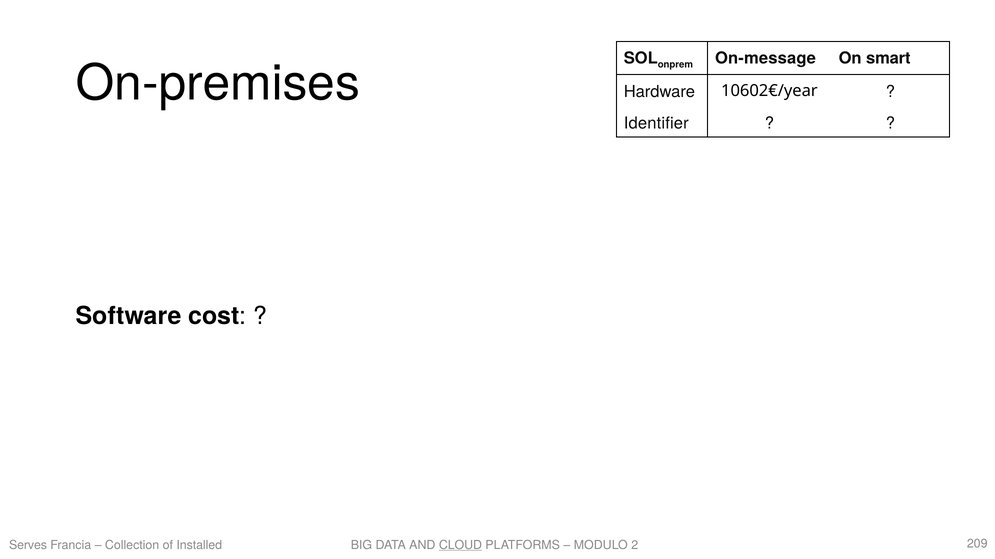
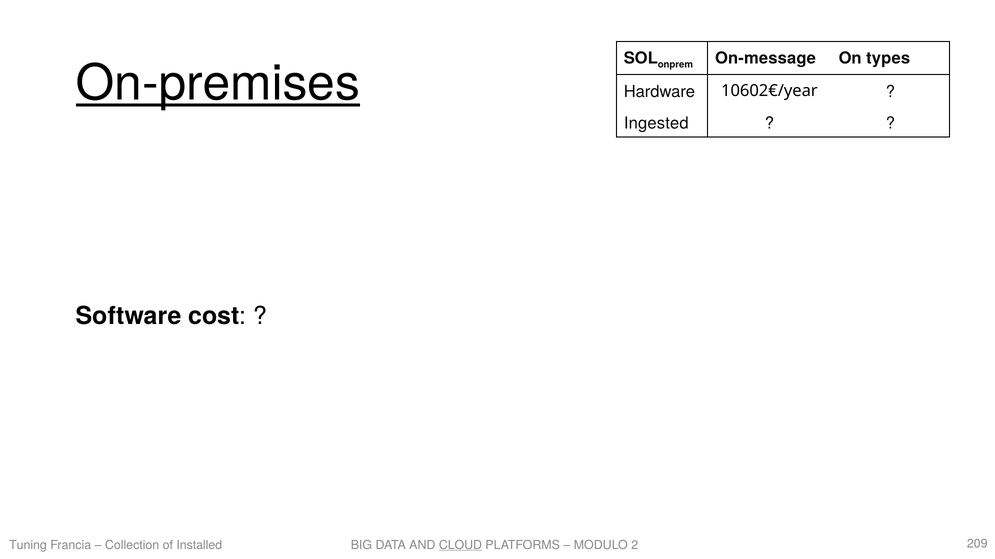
smart: smart -> types (888, 58)
On-premises underline: none -> present (218, 84)
Identifier: Identifier -> Ingested (656, 123)
Serves: Serves -> Tuning (28, 546)
